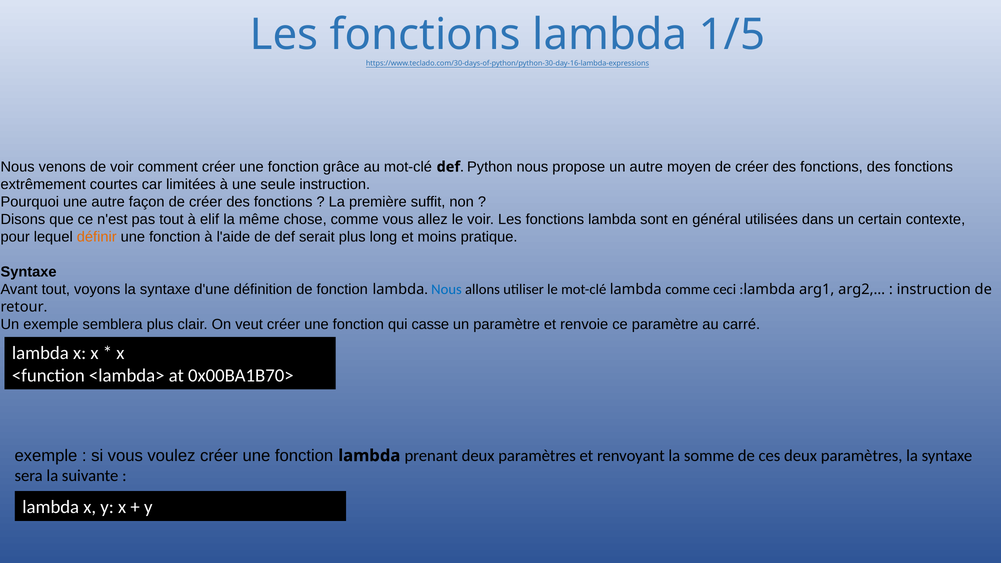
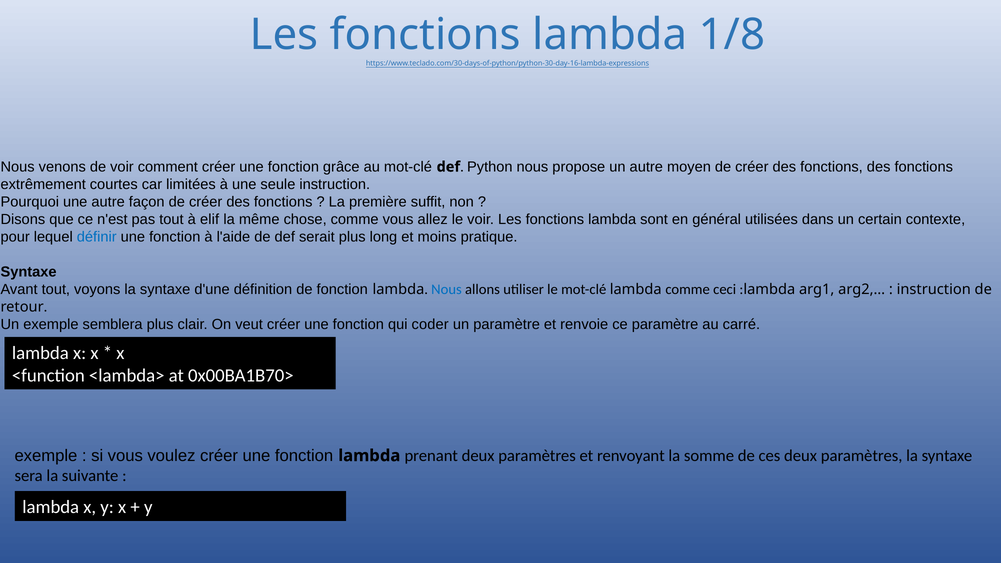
1/5: 1/5 -> 1/8 (732, 35)
définir colour: orange -> blue (97, 237)
casse: casse -> coder (430, 325)
